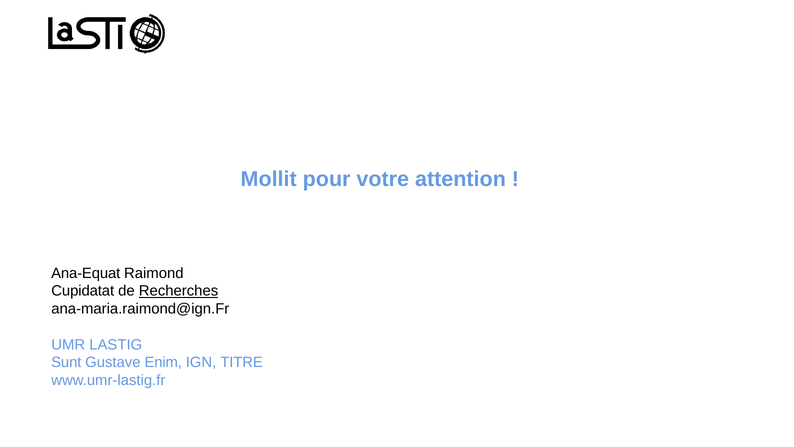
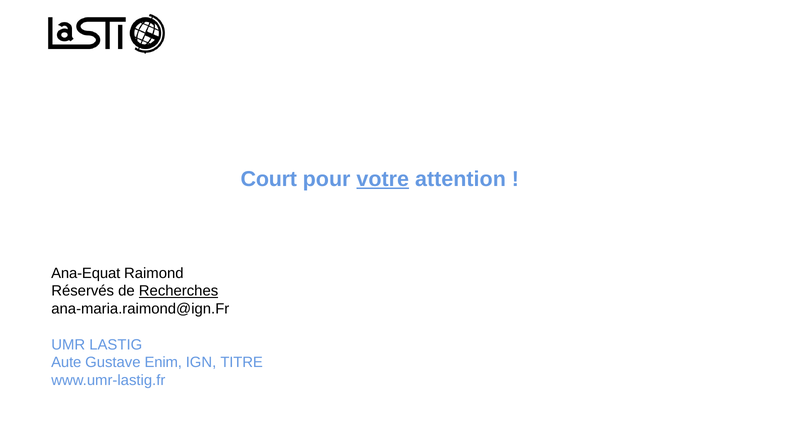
Mollit: Mollit -> Court (269, 179)
votre underline: none -> present (383, 179)
Cupidatat: Cupidatat -> Réservés (83, 291)
Sunt: Sunt -> Aute (66, 362)
